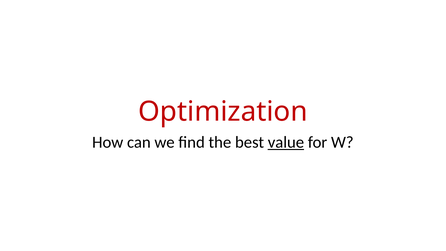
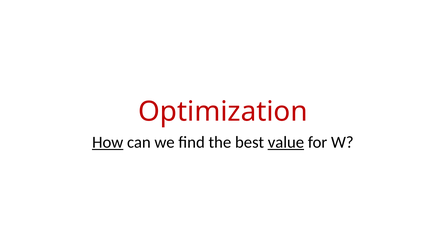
How underline: none -> present (108, 142)
